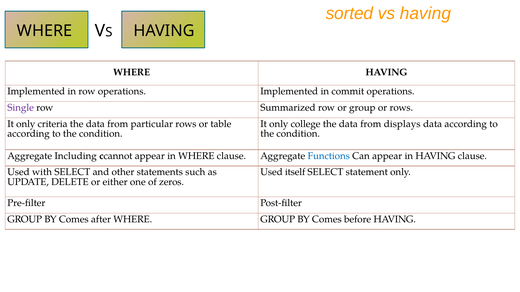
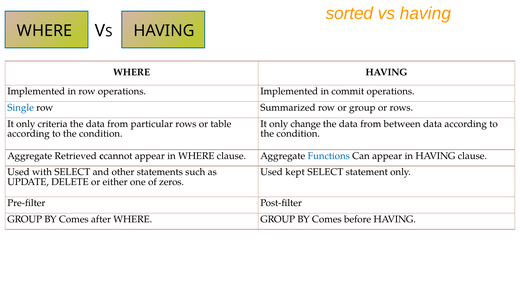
Single colour: purple -> blue (21, 108)
college: college -> change (306, 124)
displays: displays -> between (402, 124)
Including: Including -> Retrieved (76, 156)
itself: itself -> kept (295, 172)
